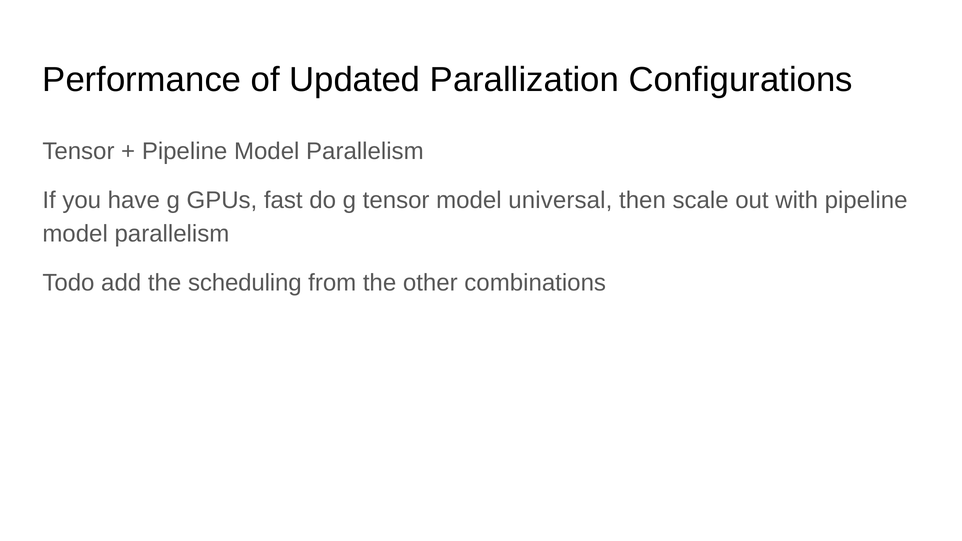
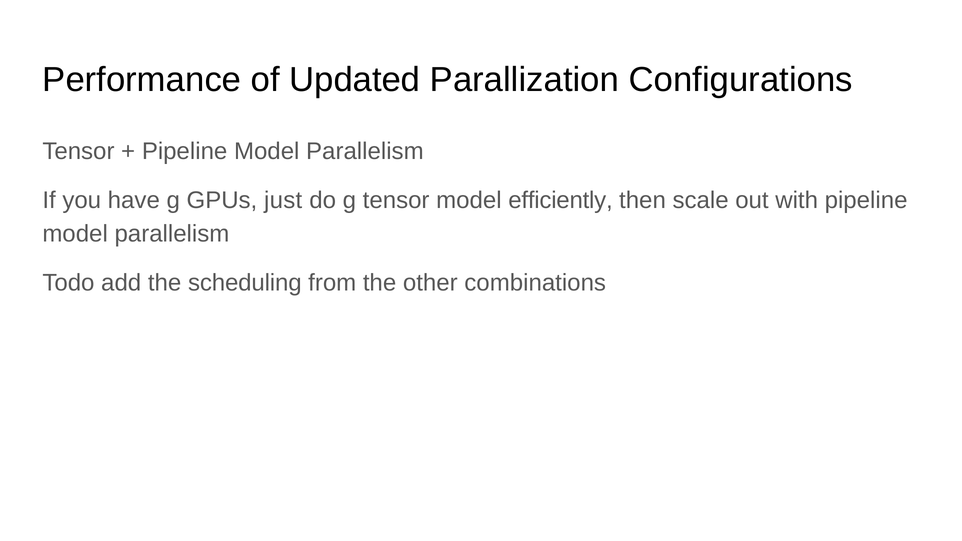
fast: fast -> just (283, 200)
universal: universal -> efficiently (560, 200)
